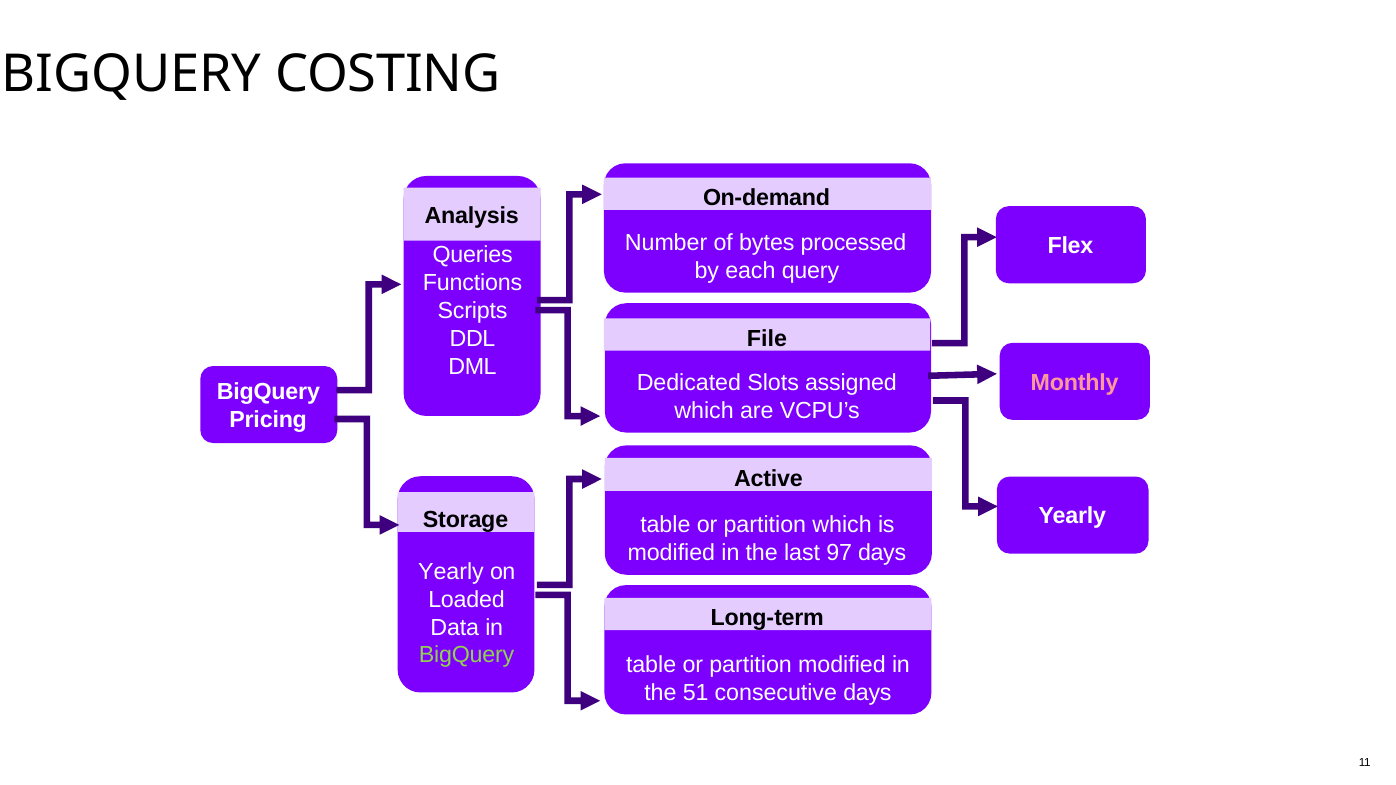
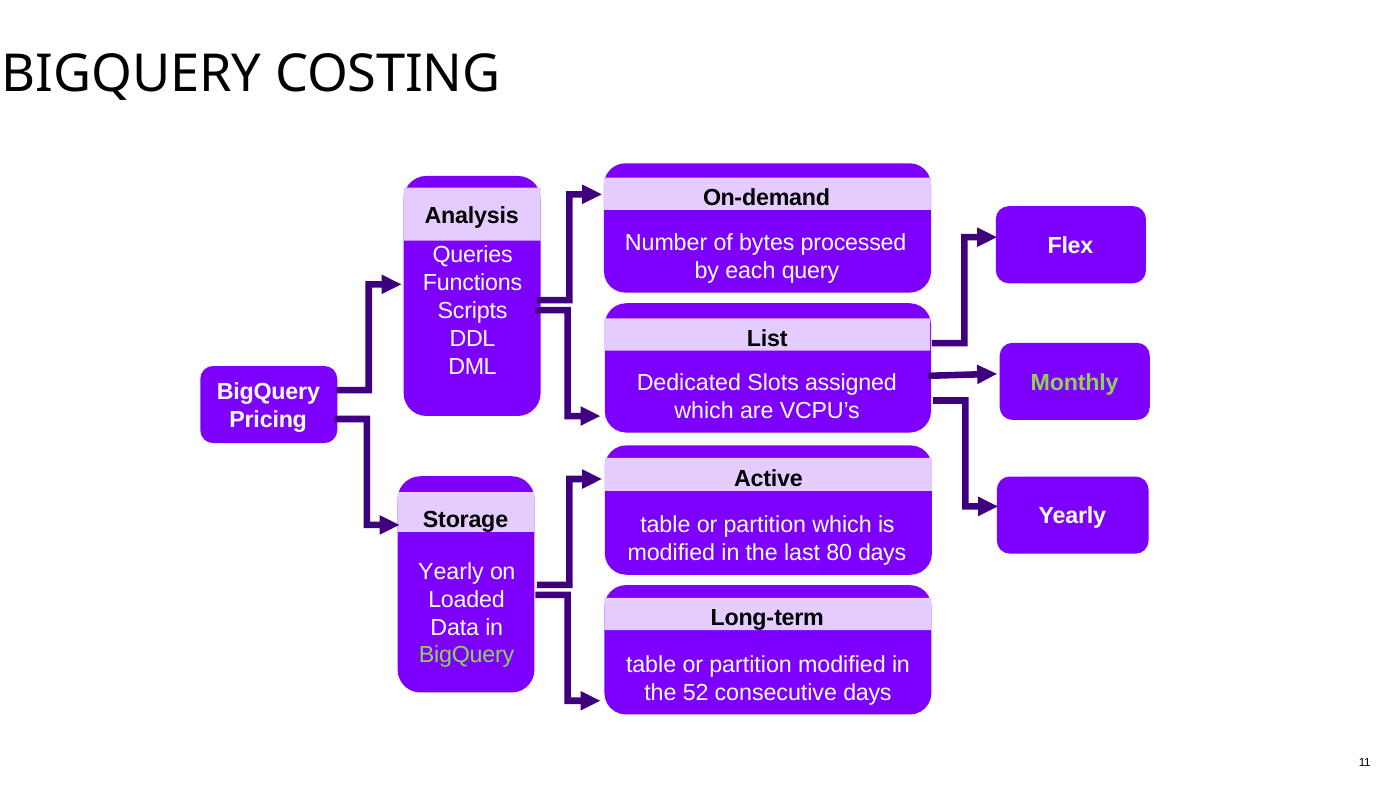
File: File -> List (767, 338)
Monthly colour: pink -> light green (1075, 383)
97: 97 -> 80 (839, 553)
51: 51 -> 52 (696, 693)
